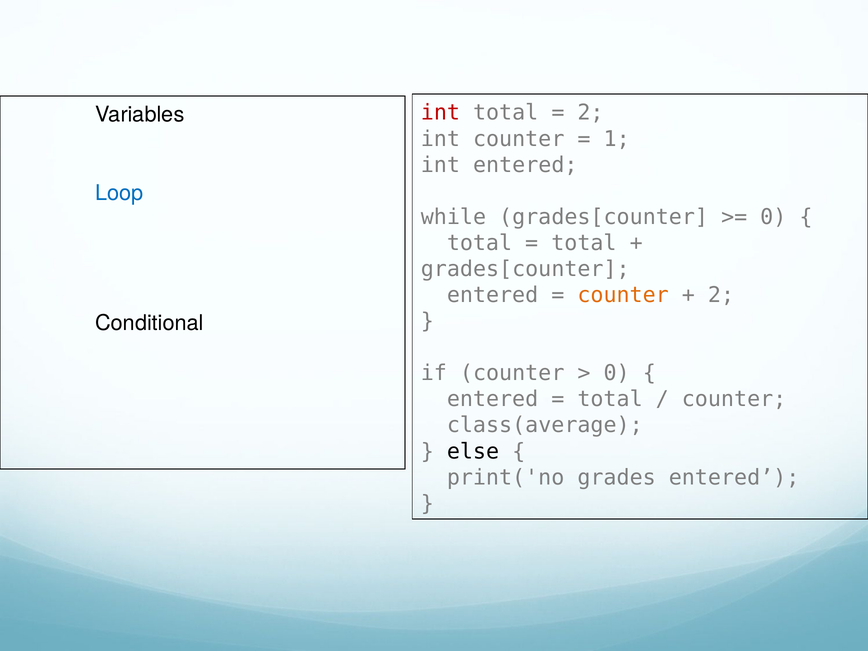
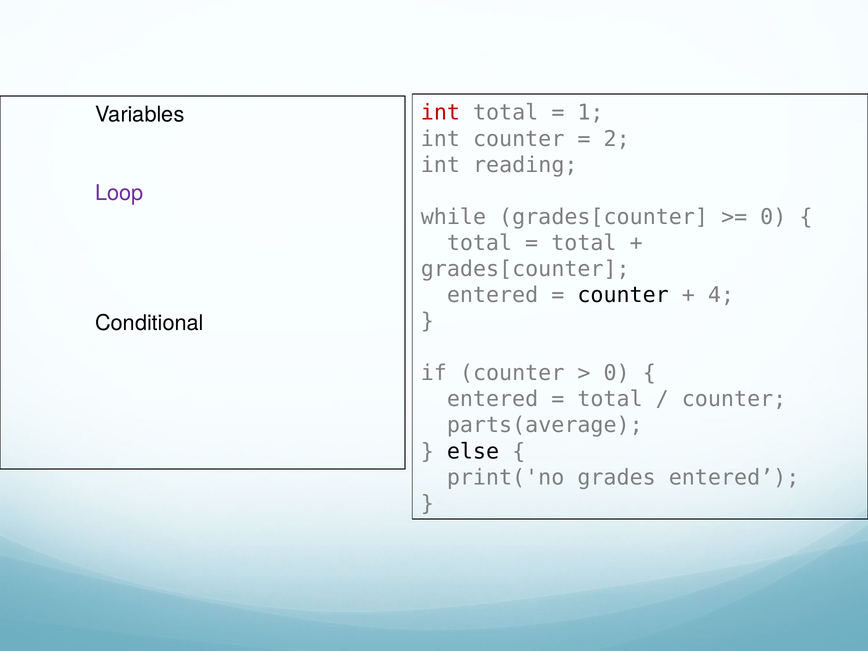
2: 2 -> 1 (591, 113)
1: 1 -> 2 (617, 139)
int entered: entered -> reading (525, 165)
Loop colour: blue -> purple (119, 193)
counter colour: orange -> black (623, 295)
2: 2 -> 4 (721, 295)
class(average: class(average -> parts(average (545, 425)
